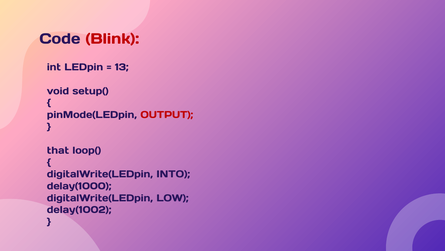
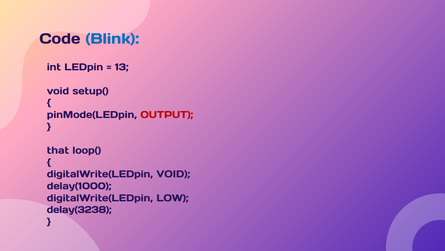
Blink colour: red -> blue (112, 39)
digitalWrite(LEDpin INTO: INTO -> VOID (173, 174)
delay(1002: delay(1002 -> delay(3238 (79, 209)
